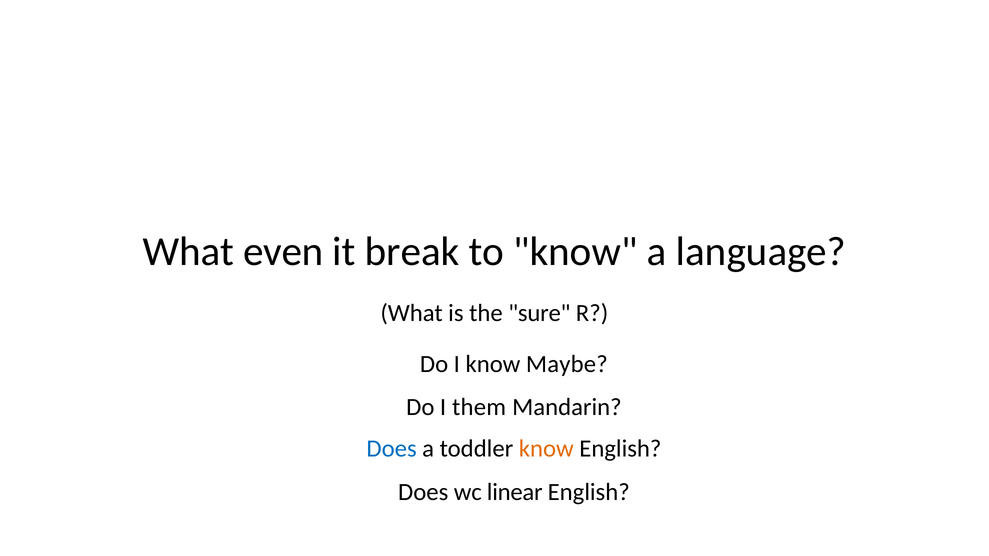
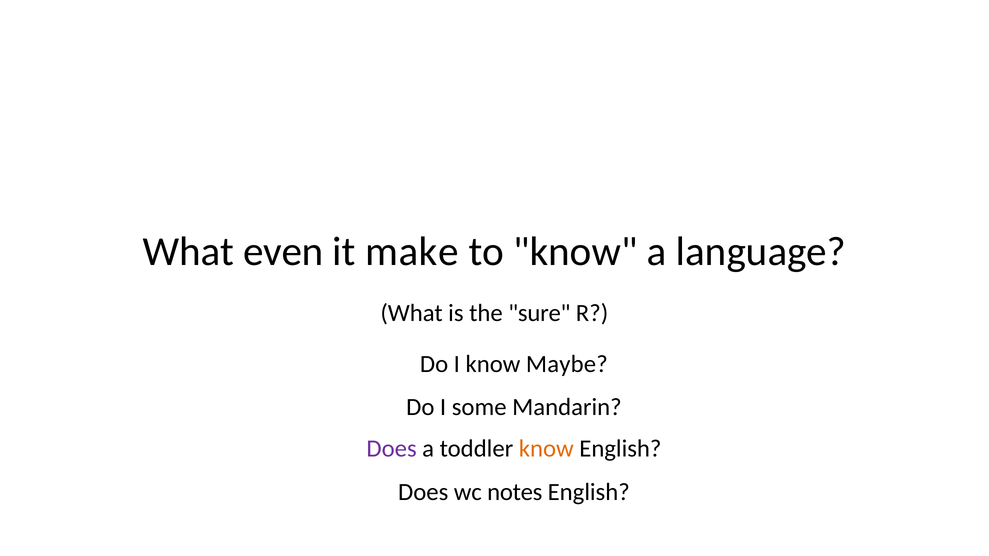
break: break -> make (412, 252)
them: them -> some (479, 407)
Does colour: blue -> purple (392, 449)
linear: linear -> notes (515, 492)
